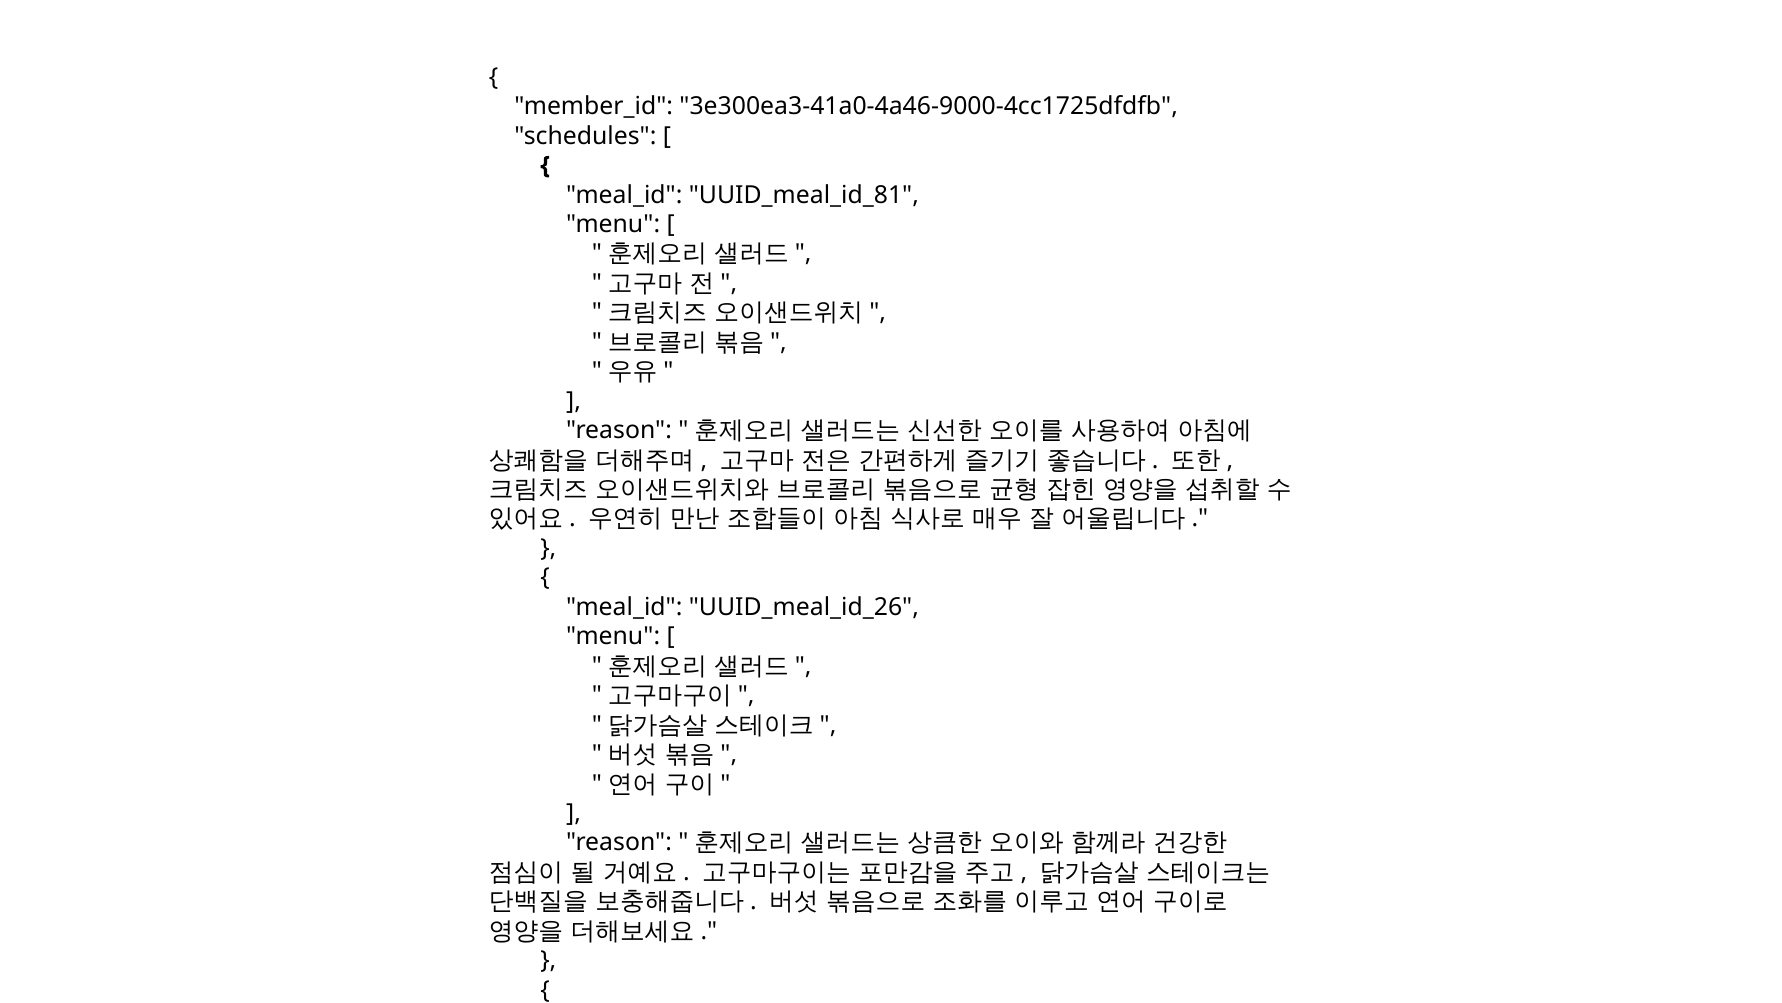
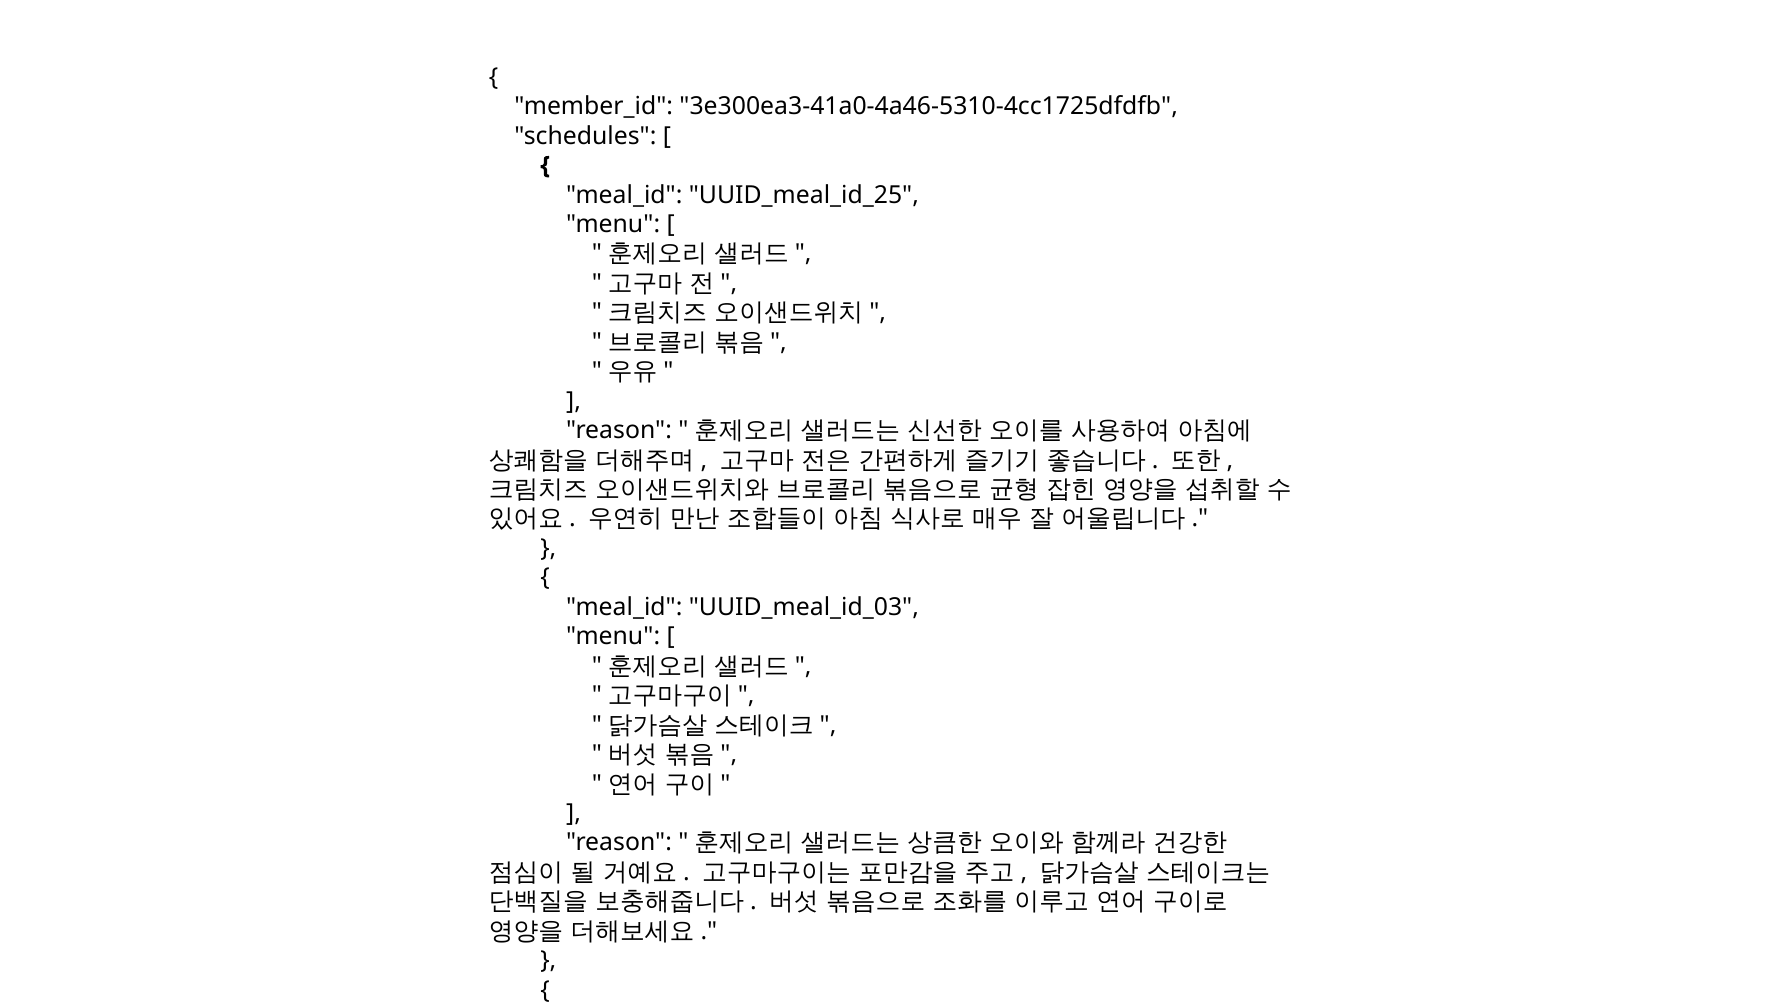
3e300ea3-41a0-4a46-9000-4cc1725dfdfb: 3e300ea3-41a0-4a46-9000-4cc1725dfdfb -> 3e300ea3-41a0-4a46-5310-4cc1725dfdfb (929, 106)
UUID_meal_id_81: UUID_meal_id_81 -> UUID_meal_id_25 (804, 195)
UUID_meal_id_26: UUID_meal_id_26 -> UUID_meal_id_03 (804, 607)
